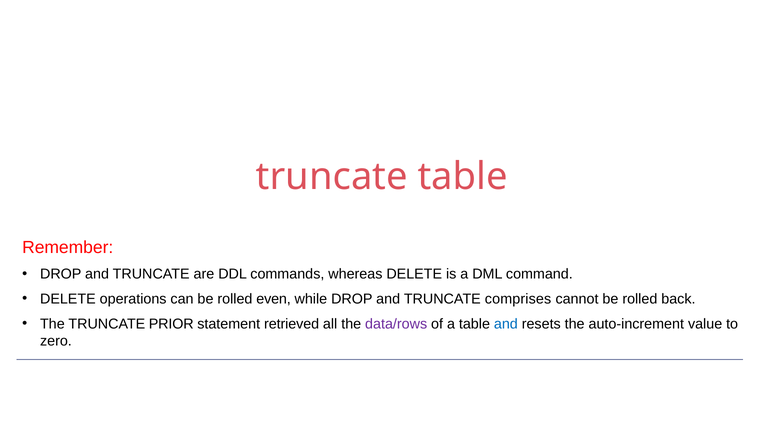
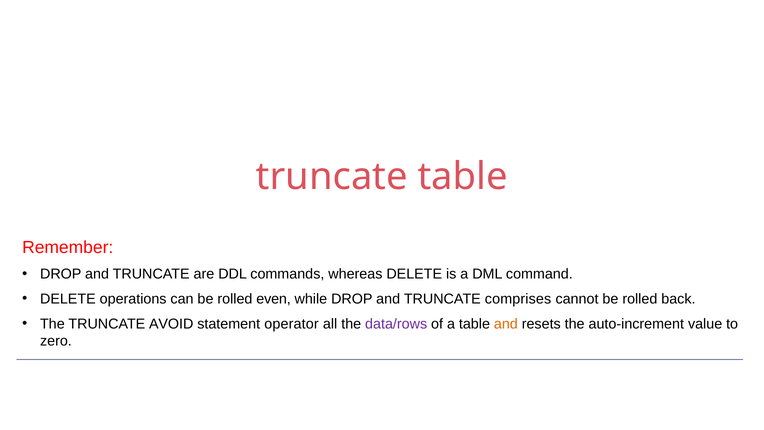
PRIOR: PRIOR -> AVOID (171, 324)
retrieved: retrieved -> operator (292, 324)
and colour: blue -> orange (506, 324)
